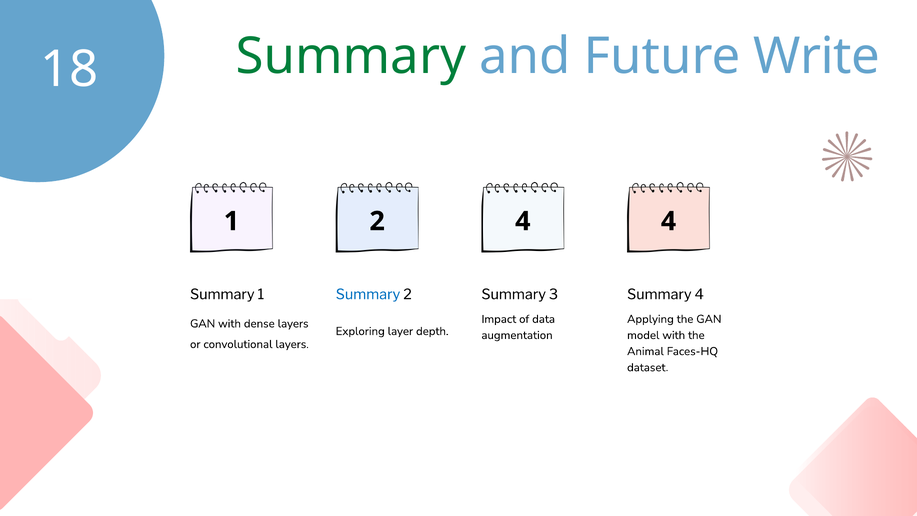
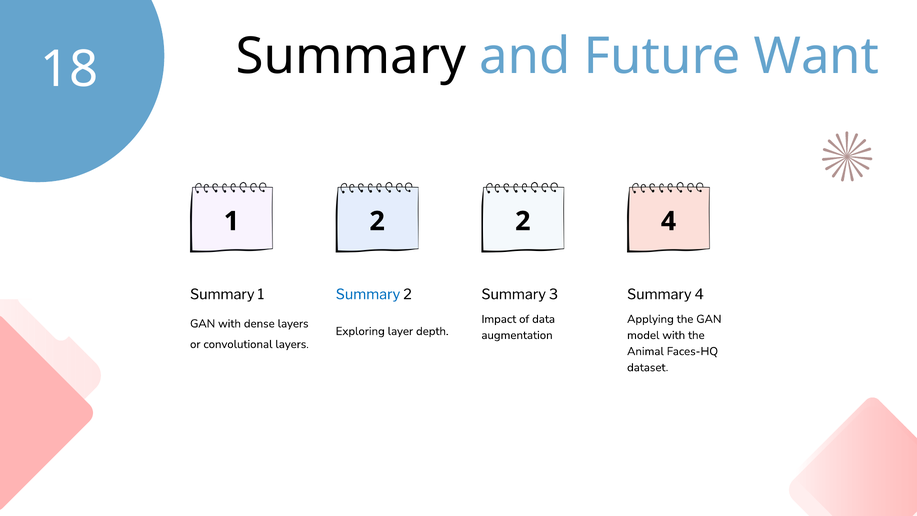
Summary colour: green -> black (351, 57)
Write: Write -> Want (816, 57)
2 4: 4 -> 2 (523, 221)
